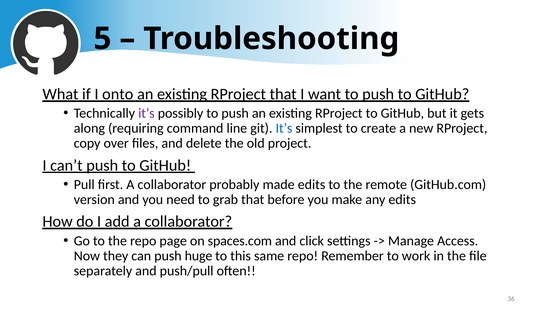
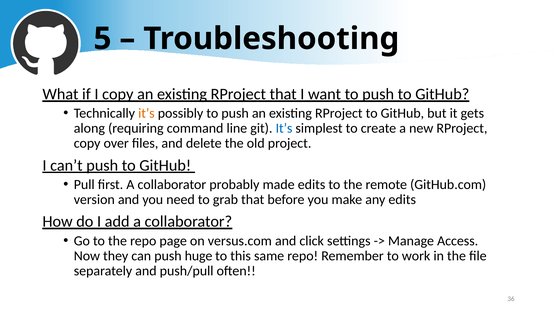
I onto: onto -> copy (118, 94)
it’s colour: purple -> orange (146, 113)
spaces.com: spaces.com -> versus.com (240, 241)
